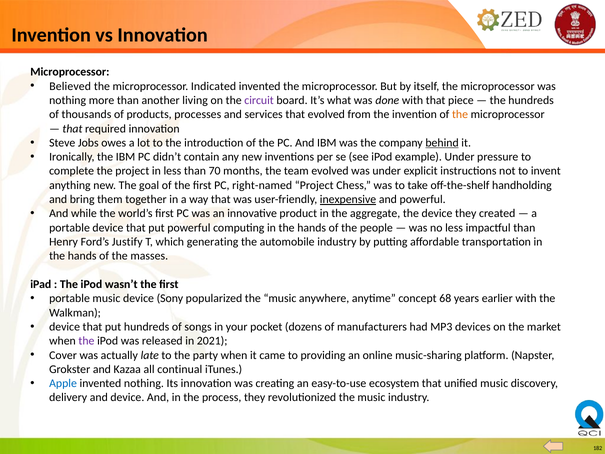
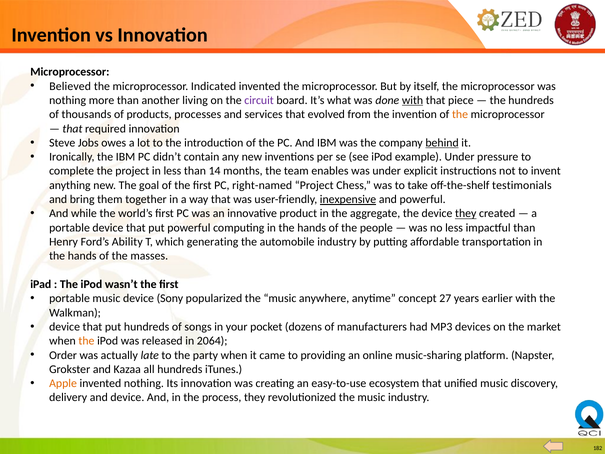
with underline: none -> present (413, 100)
70: 70 -> 14 (215, 171)
team evolved: evolved -> enables (330, 171)
handholding: handholding -> testimonials (522, 185)
they underline: none -> present (466, 213)
Justify: Justify -> Ability (127, 242)
68: 68 -> 27 (445, 298)
the colour: purple -> orange (86, 341)
2021: 2021 -> 2064 (212, 341)
Cover: Cover -> Order (63, 355)
all continual: continual -> hundreds (180, 369)
Apple colour: blue -> orange (63, 383)
